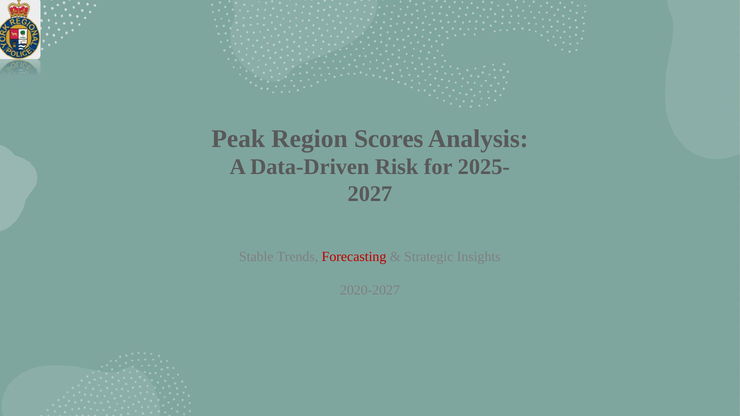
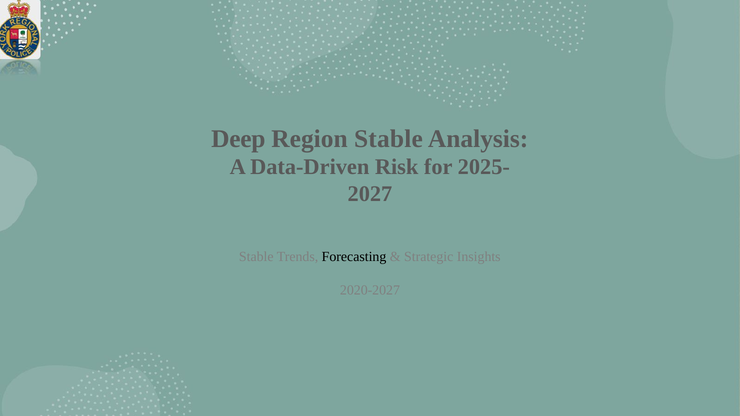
Peak: Peak -> Deep (238, 139)
Region Scores: Scores -> Stable (388, 139)
Forecasting colour: red -> black (354, 257)
